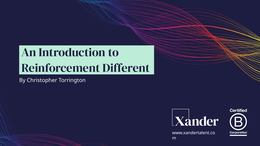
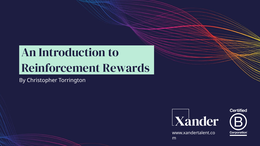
Different: Different -> Rewards (126, 68)
